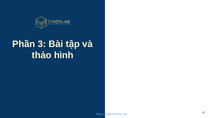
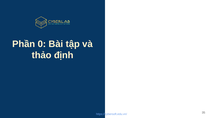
3: 3 -> 0 (42, 44)
hình: hình -> định (64, 55)
